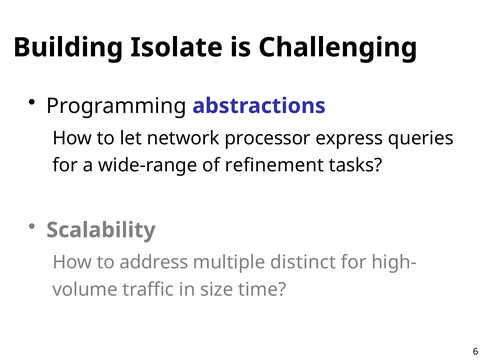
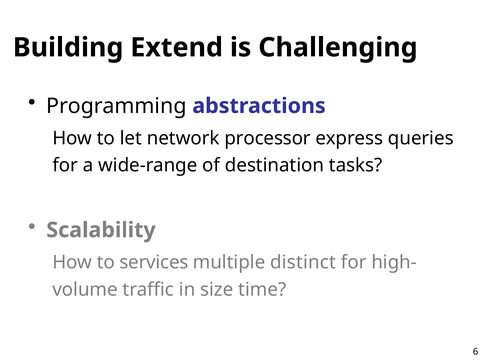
Isolate: Isolate -> Extend (177, 47)
refinement: refinement -> destination (275, 165)
address: address -> services (154, 262)
